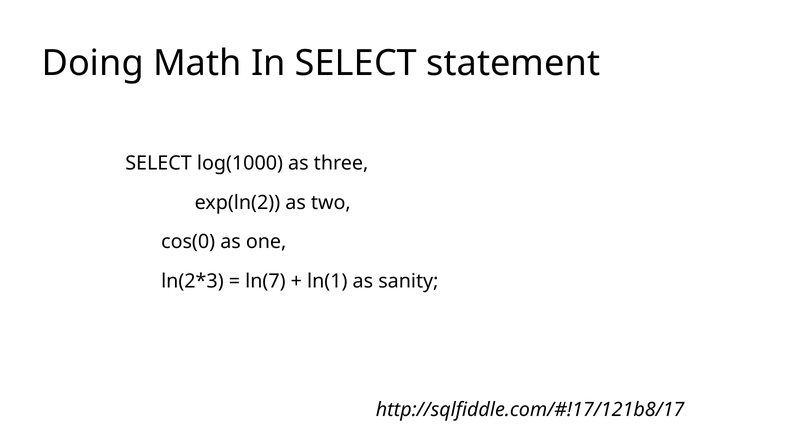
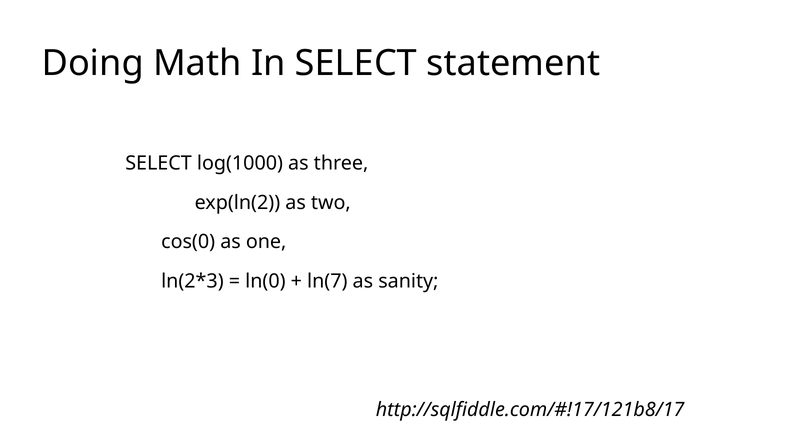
ln(7: ln(7 -> ln(0 (265, 281)
ln(1: ln(1 -> ln(7 (327, 281)
